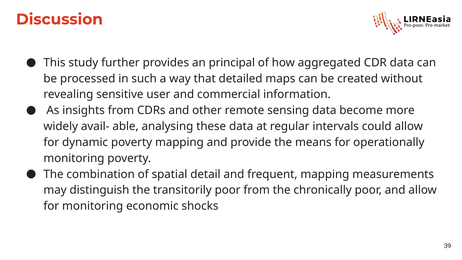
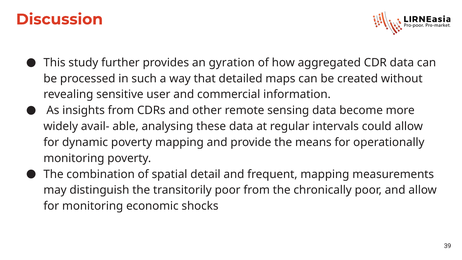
principal: principal -> gyration (232, 63)
